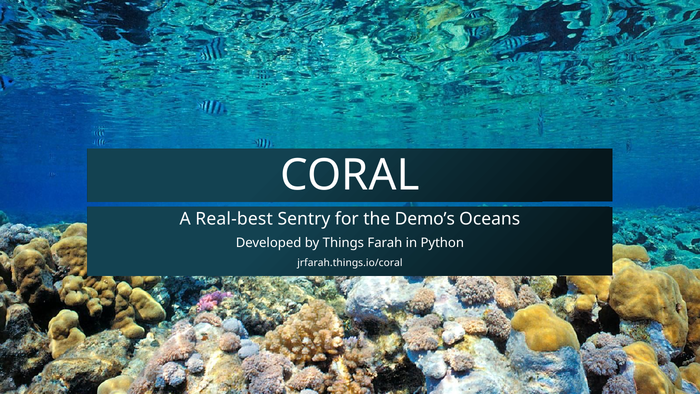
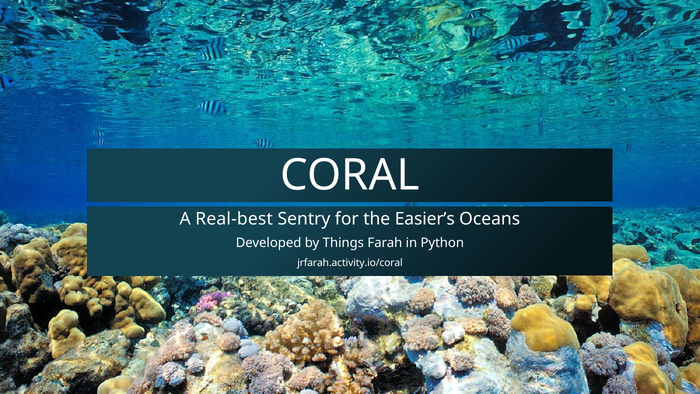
Demo’s: Demo’s -> Easier’s (425, 219)
jrfarah.things.io/coral: jrfarah.things.io/coral -> jrfarah.activity.io/coral (350, 263)
